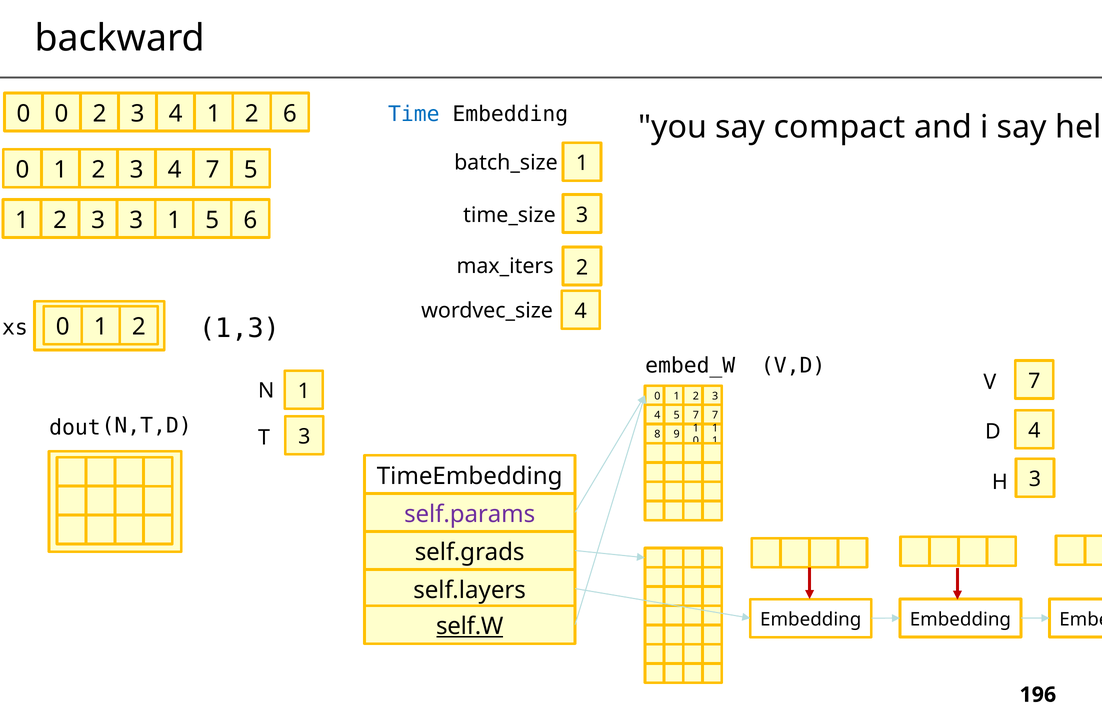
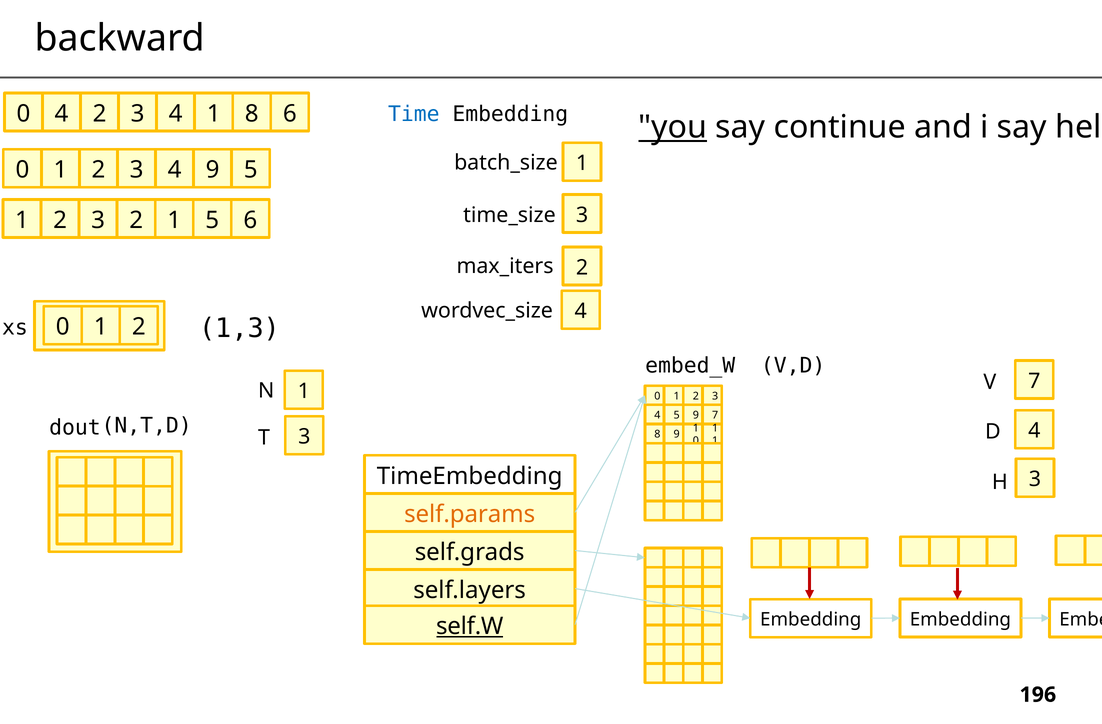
0 0: 0 -> 4 (62, 114)
4 1 2: 2 -> 8 (252, 114)
you underline: none -> present (673, 127)
compact: compact -> continue (840, 127)
4 7: 7 -> 9 (213, 170)
3 3: 3 -> 2 (136, 220)
5 7: 7 -> 9 (696, 415)
self.params colour: purple -> orange (470, 514)
